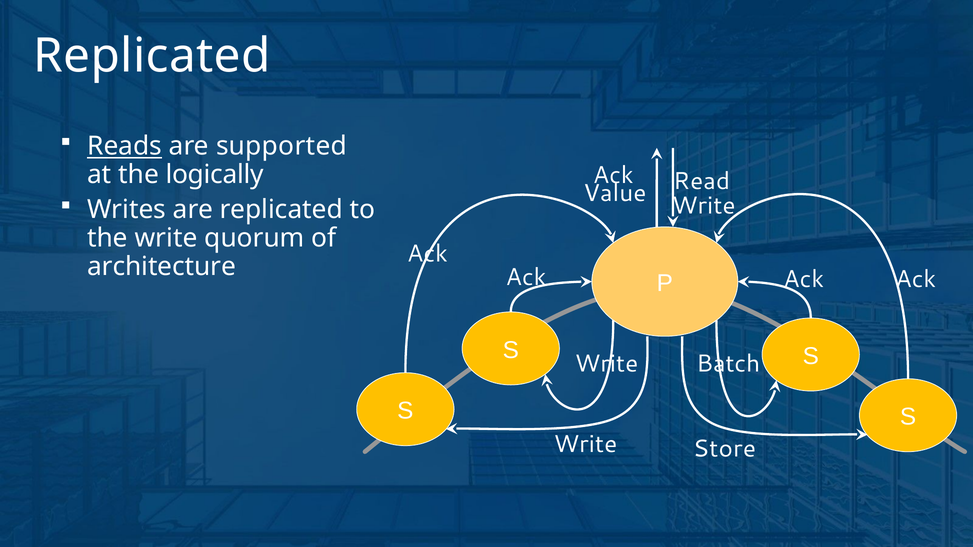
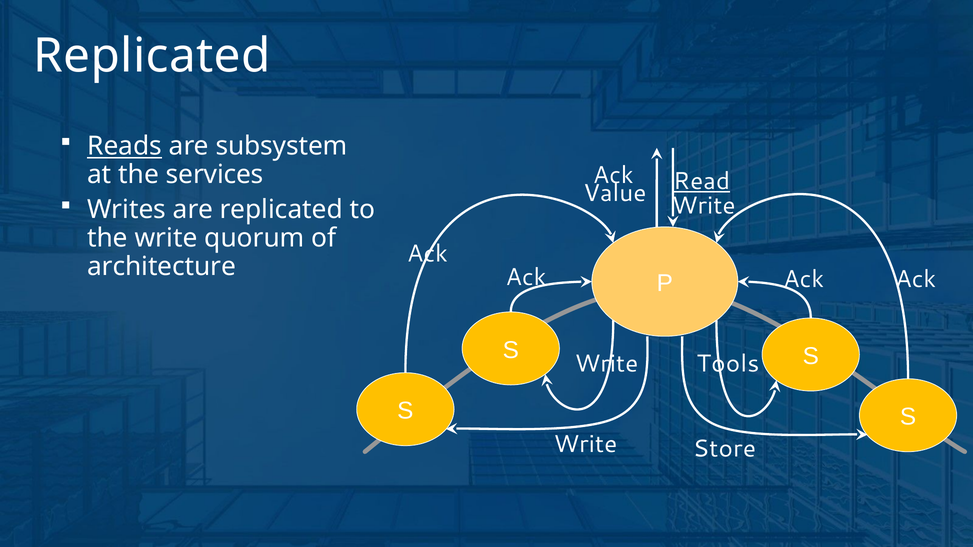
supported: supported -> subsystem (282, 146)
logically: logically -> services (215, 175)
Read underline: none -> present (702, 181)
Batch: Batch -> Tools (728, 364)
